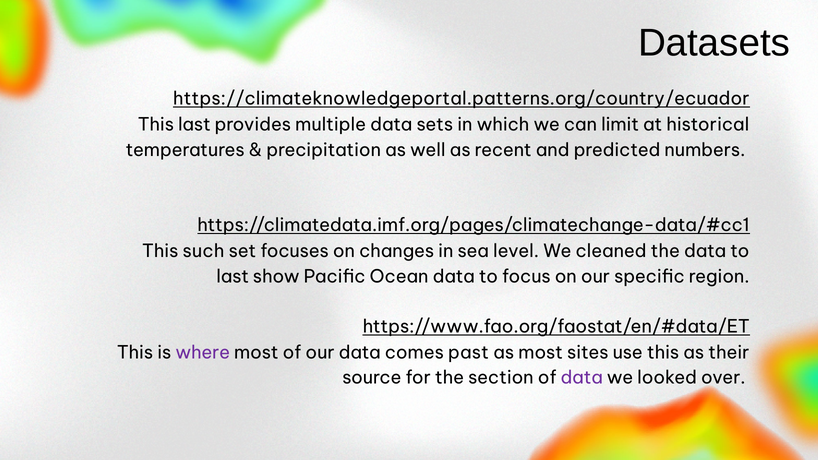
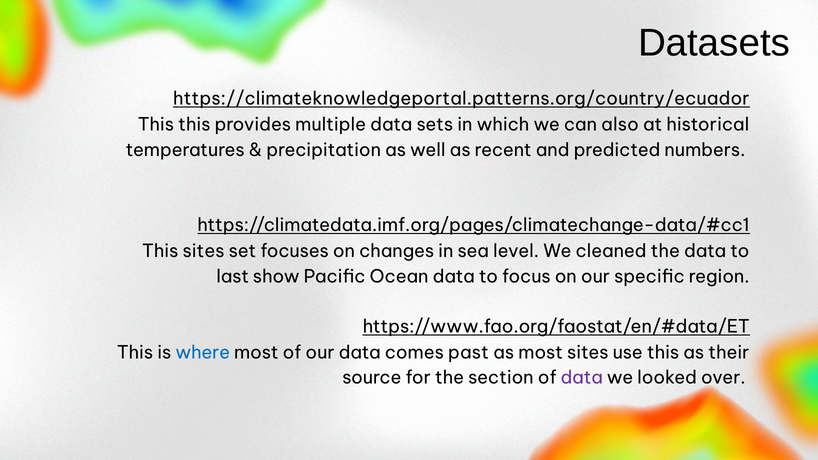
This last: last -> this (194, 125)
limit: limit -> also (620, 125)
This such: such -> sites (204, 252)
where colour: purple -> blue (203, 353)
